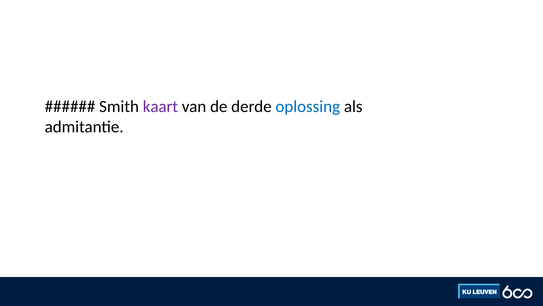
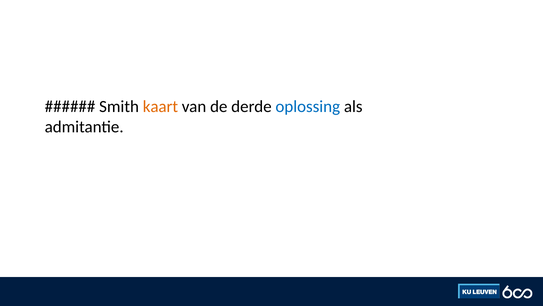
kaart colour: purple -> orange (160, 106)
